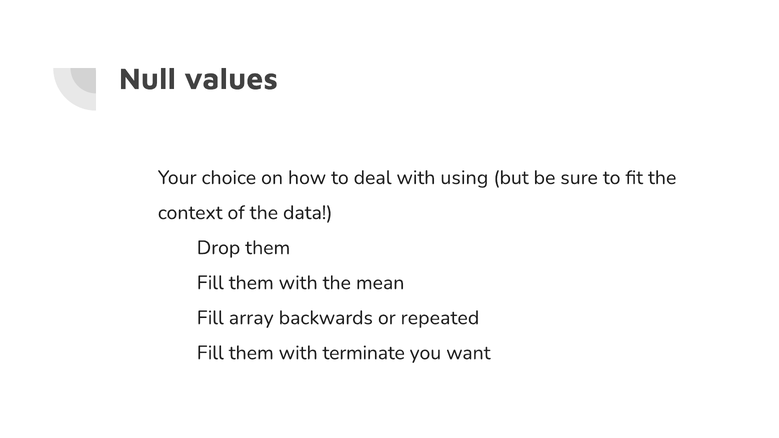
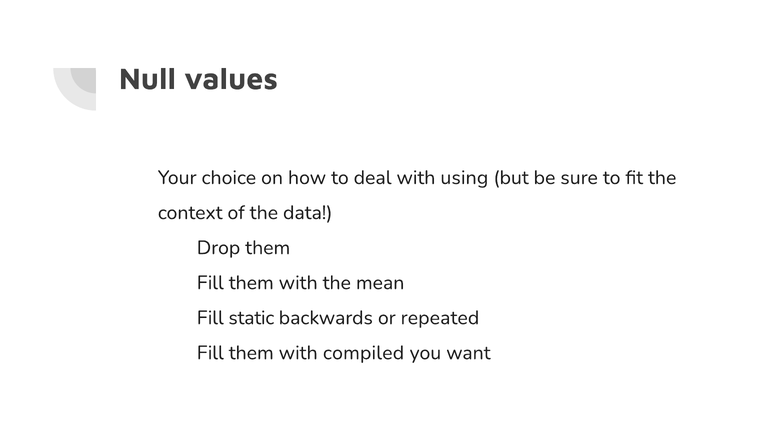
array: array -> static (251, 318)
terminate: terminate -> compiled (364, 353)
